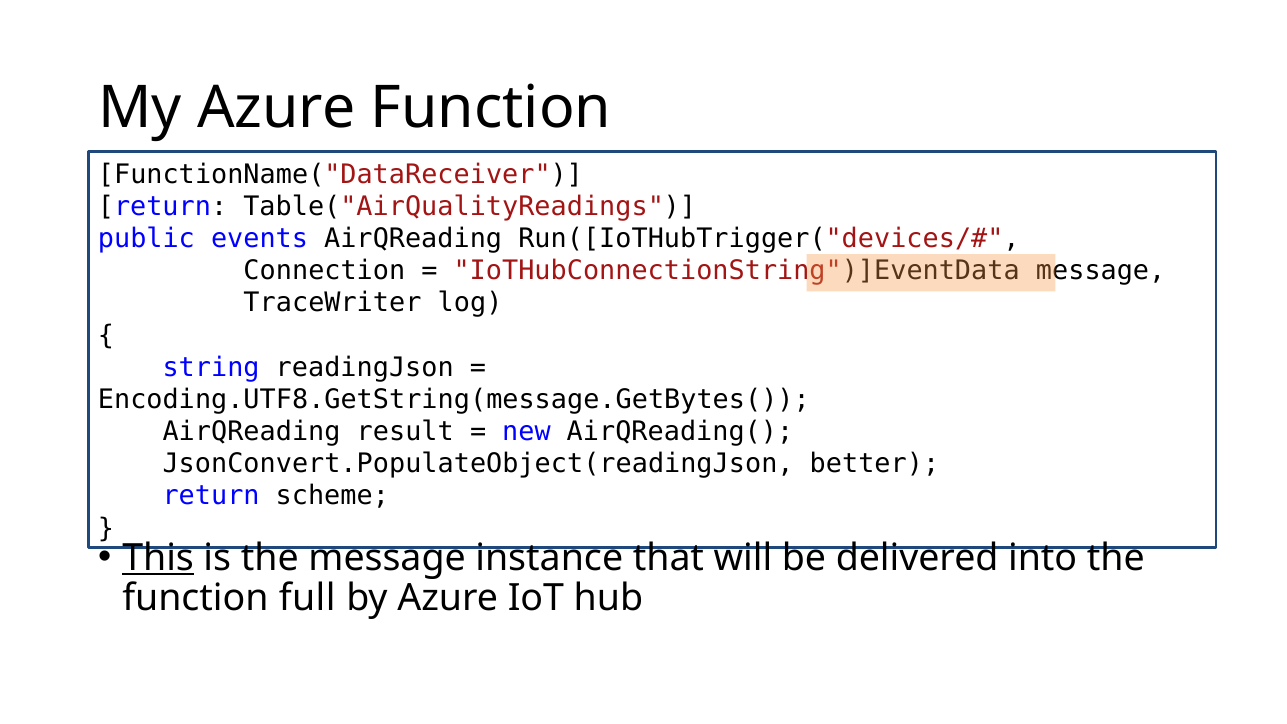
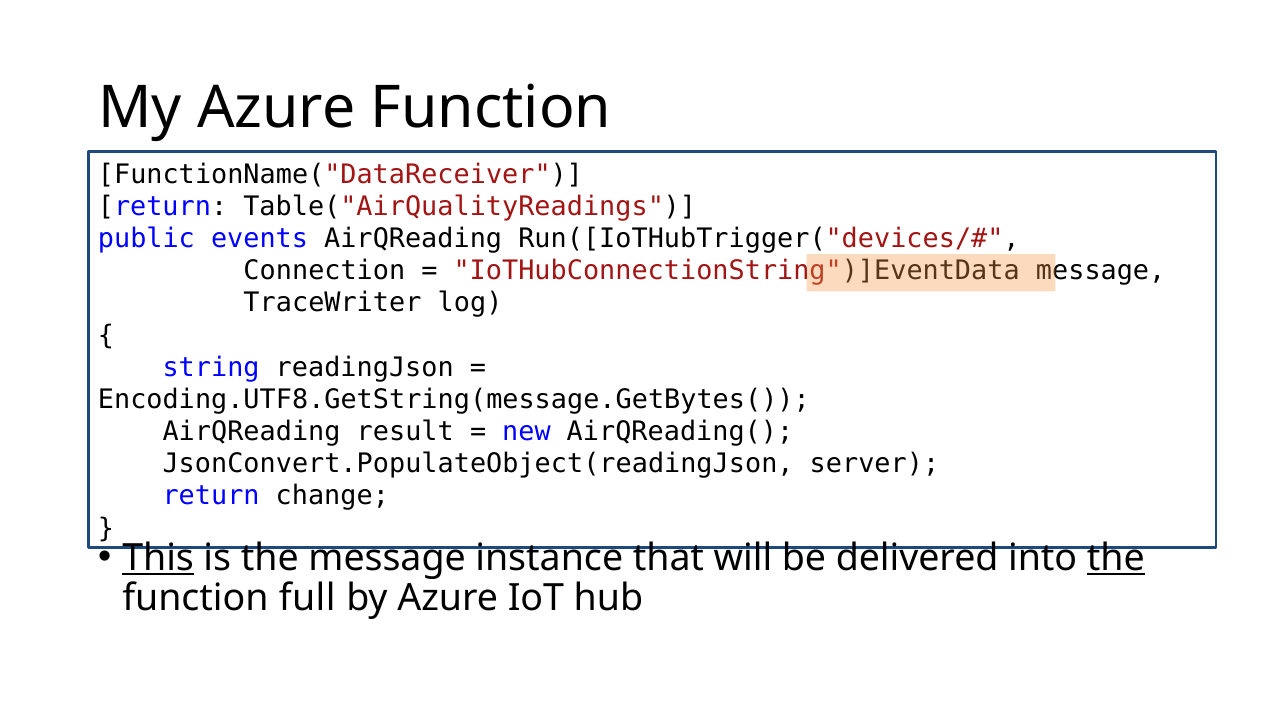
better: better -> server (874, 464)
scheme: scheme -> change (332, 496)
the underline: none -> present (1116, 558)
